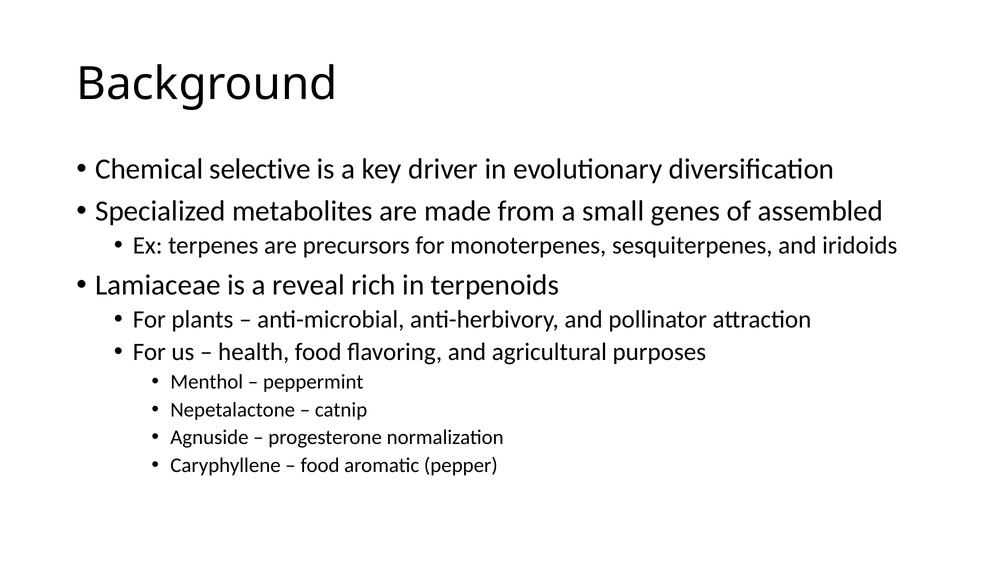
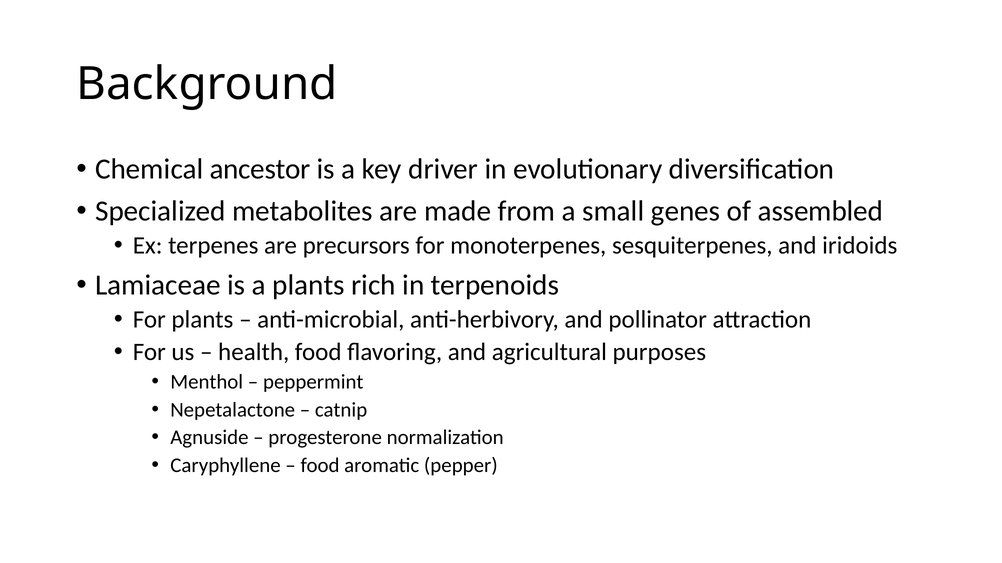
selective: selective -> ancestor (260, 169)
a reveal: reveal -> plants (309, 286)
